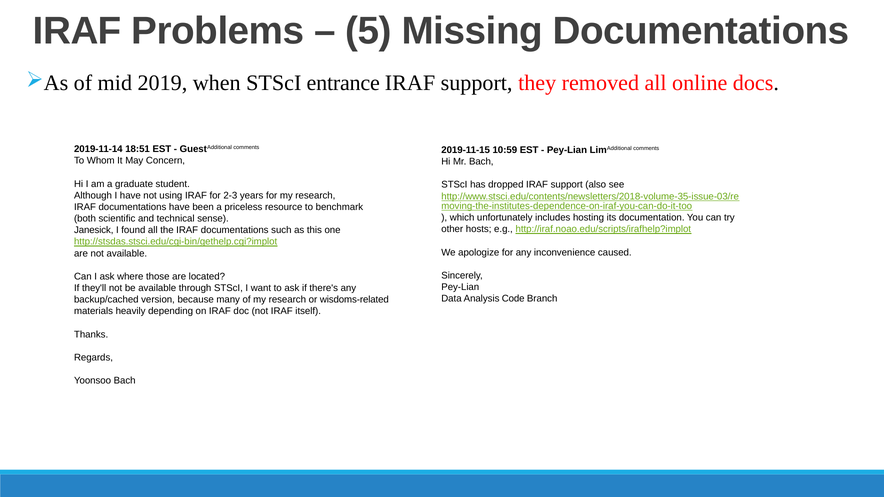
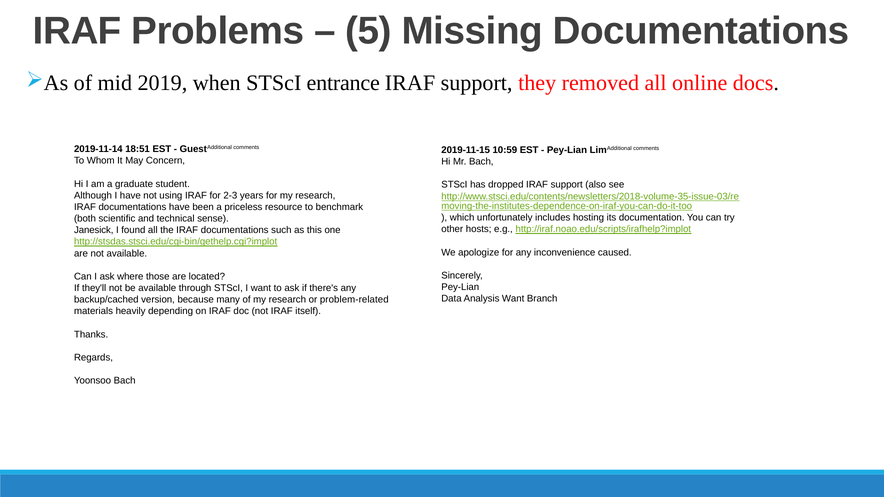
Analysis Code: Code -> Want (513, 299)
wisdoms-related: wisdoms-related -> problem-related (354, 300)
